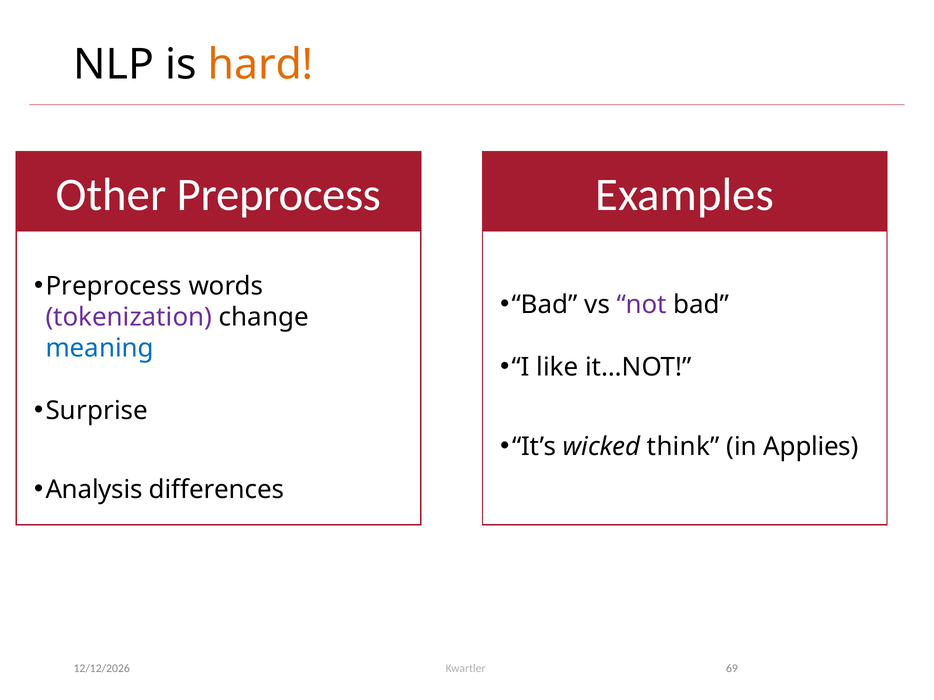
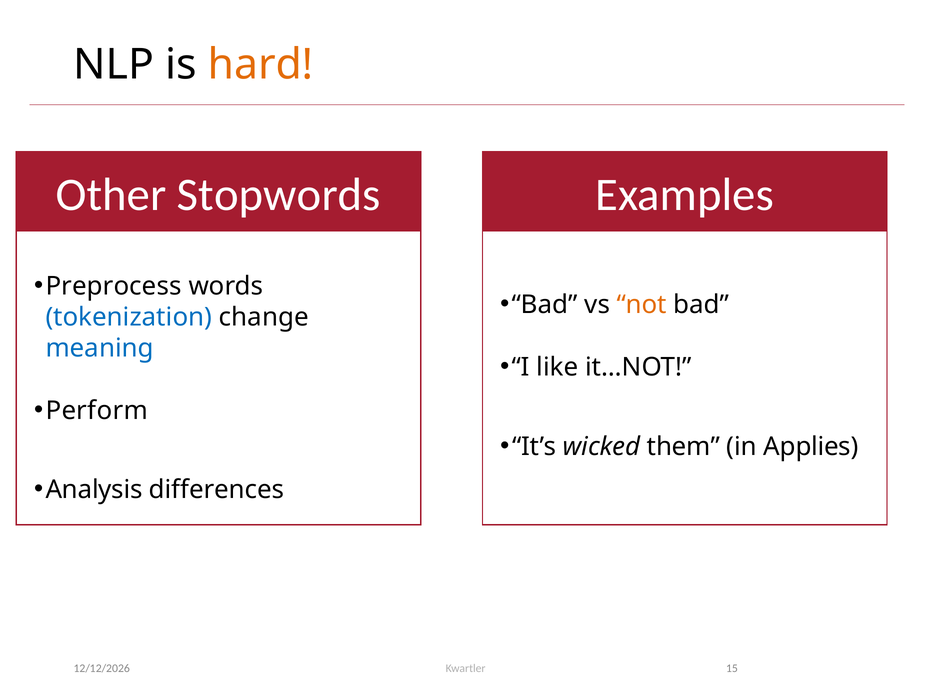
Other Preprocess: Preprocess -> Stopwords (279, 195)
not colour: purple -> orange (642, 305)
tokenization colour: purple -> blue (129, 317)
Surprise: Surprise -> Perform (97, 411)
think: think -> them (683, 447)
69: 69 -> 15 (732, 669)
